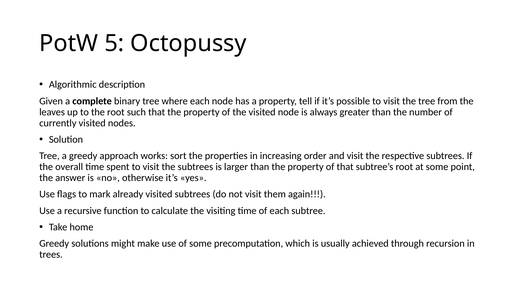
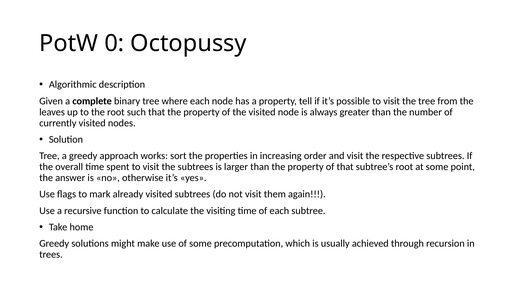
5: 5 -> 0 (114, 43)
